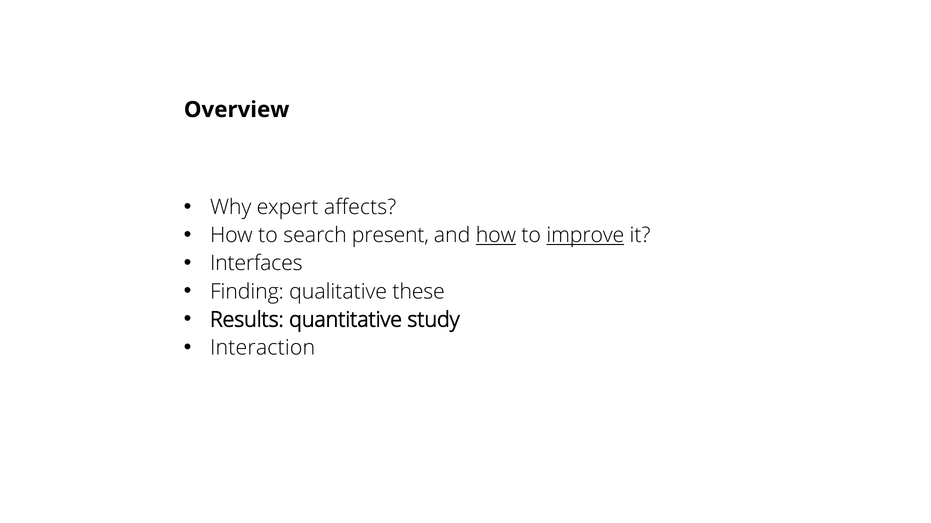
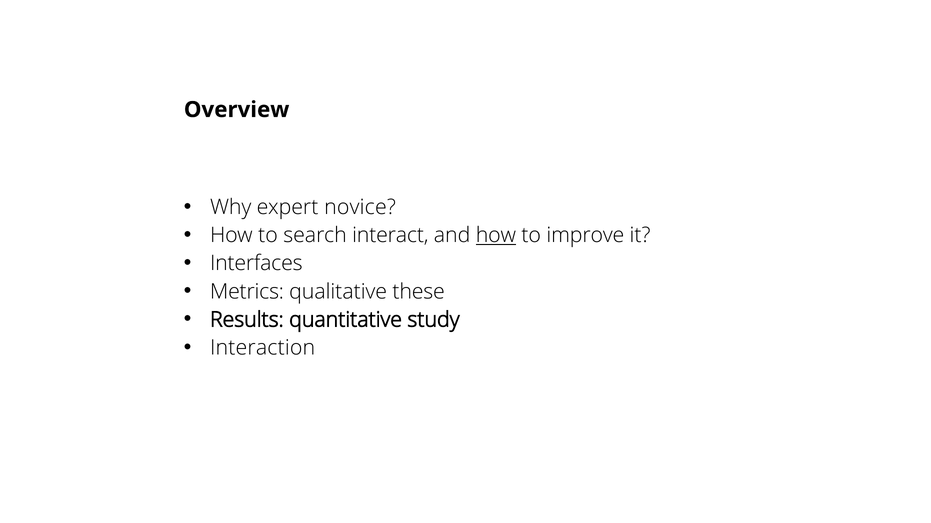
affects: affects -> novice (360, 207)
present: present -> interact (390, 236)
improve underline: present -> none (585, 236)
Finding: Finding -> Metrics (247, 292)
